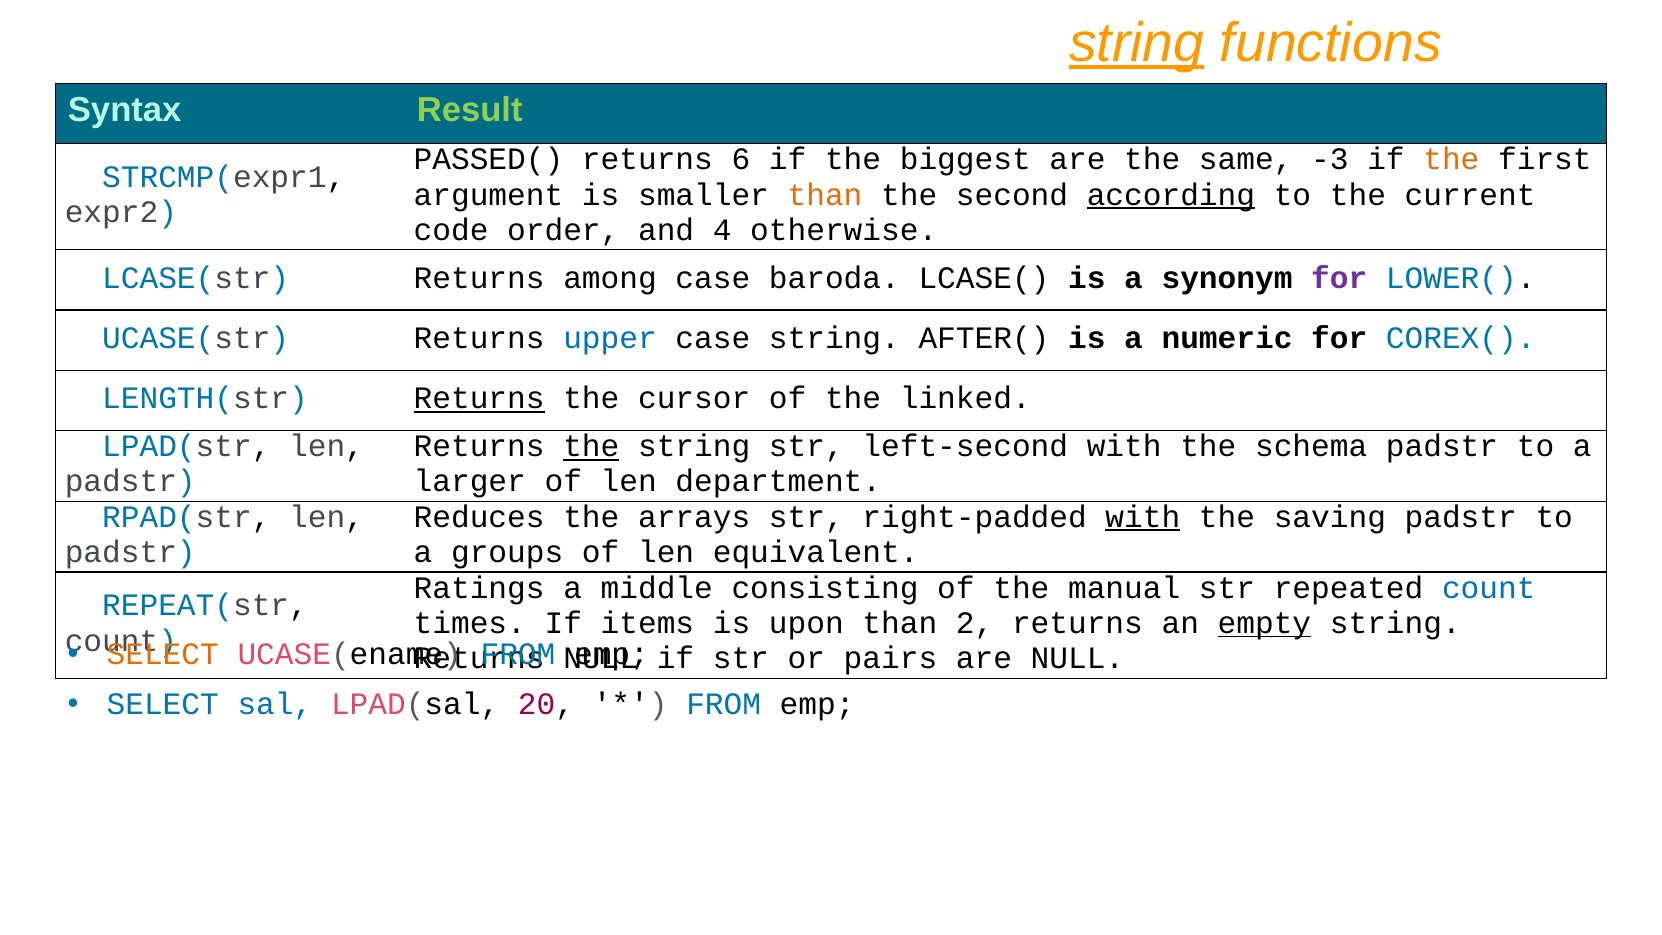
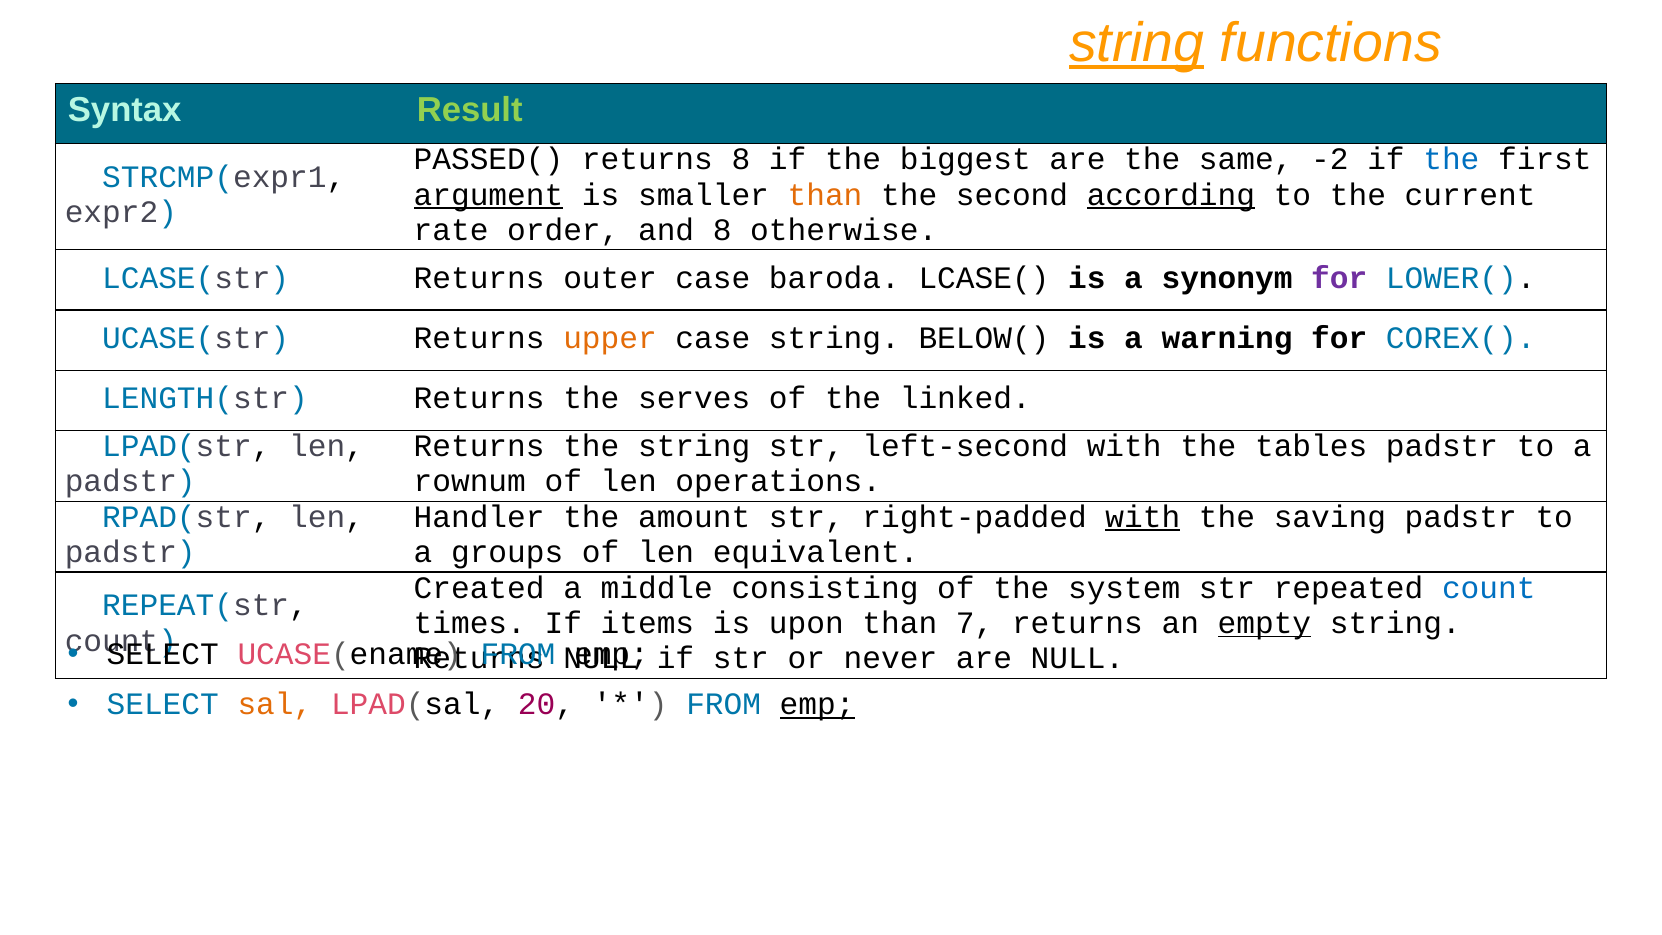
returns 6: 6 -> 8 (741, 159)
-3: -3 -> -2 (1330, 159)
the colour: orange -> blue (1451, 159)
argument underline: none -> present (488, 195)
code: code -> rate (451, 230)
and 4: 4 -> 8 (722, 230)
among: among -> outer (610, 278)
upper colour: blue -> orange (610, 338)
AFTER(: AFTER( -> BELOW( (984, 338)
numeric: numeric -> warning (1227, 338)
Returns underline: present -> none (479, 398)
cursor: cursor -> serves (694, 398)
the underline: present -> none (591, 446)
schema: schema -> tables (1311, 446)
larger: larger -> rownum (470, 482)
department: department -> operations (778, 482)
Reduces: Reduces -> Handler (479, 517)
arrays: arrays -> amount (694, 517)
Ratings: Ratings -> Created (479, 588)
manual: manual -> system (1124, 588)
2: 2 -> 7 (975, 623)
SELECT colour: orange -> black (163, 655)
pairs: pairs -> never (890, 658)
sal colour: blue -> orange (275, 704)
emp underline: none -> present (817, 704)
